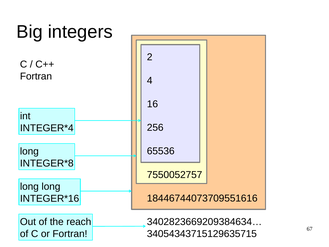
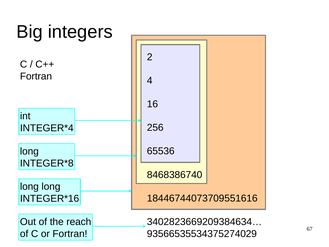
7550052757: 7550052757 -> 8468386740 (175, 175)
34054343715129635715: 34054343715129635715 -> 93566535534375274029 (202, 233)
